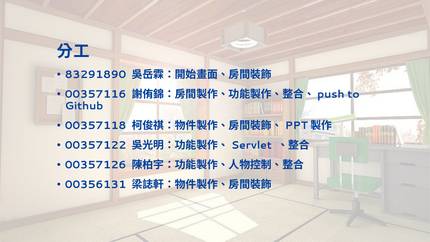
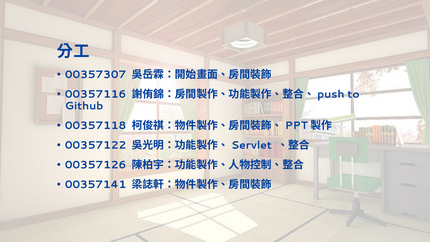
83291890: 83291890 -> 00357307 (96, 75)
00356131: 00356131 -> 00357141 (96, 185)
